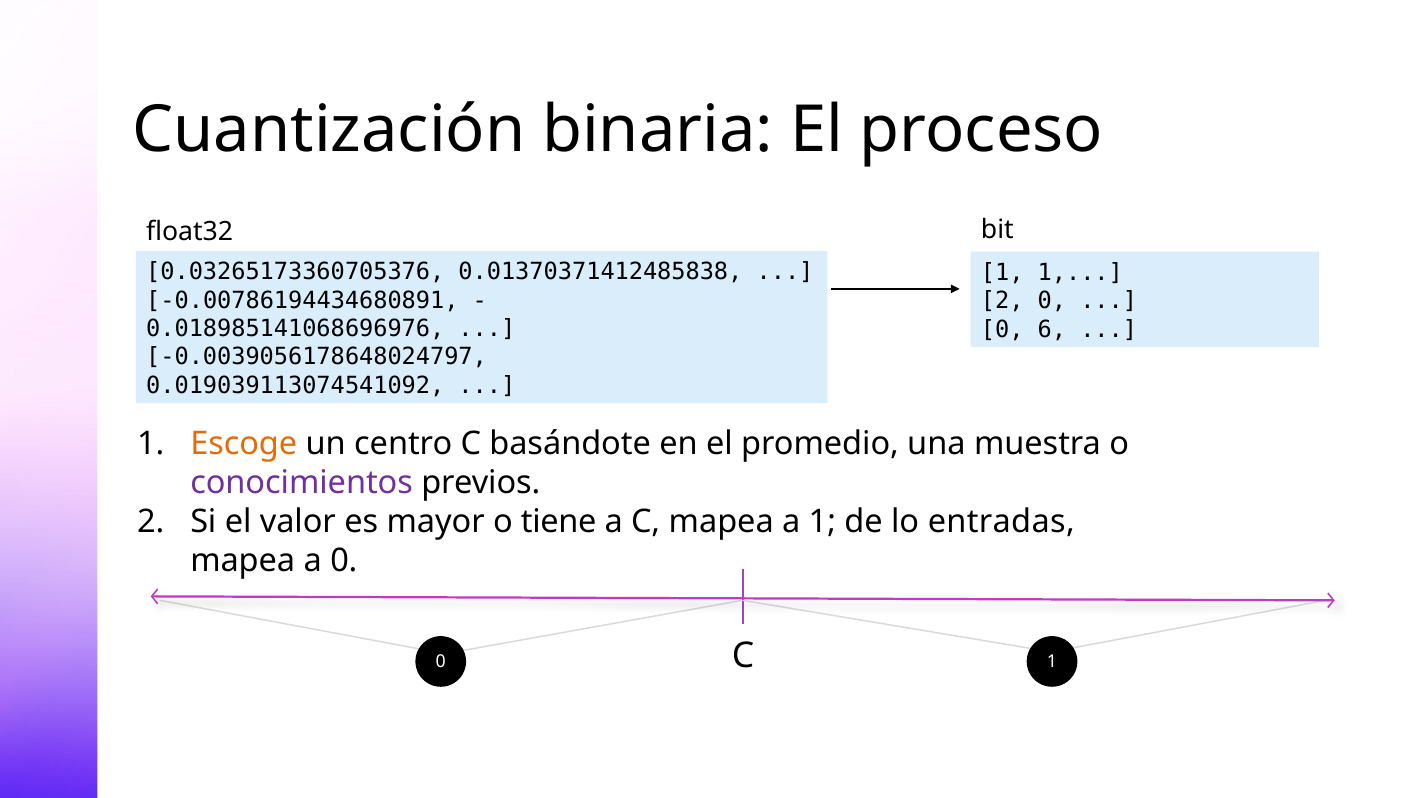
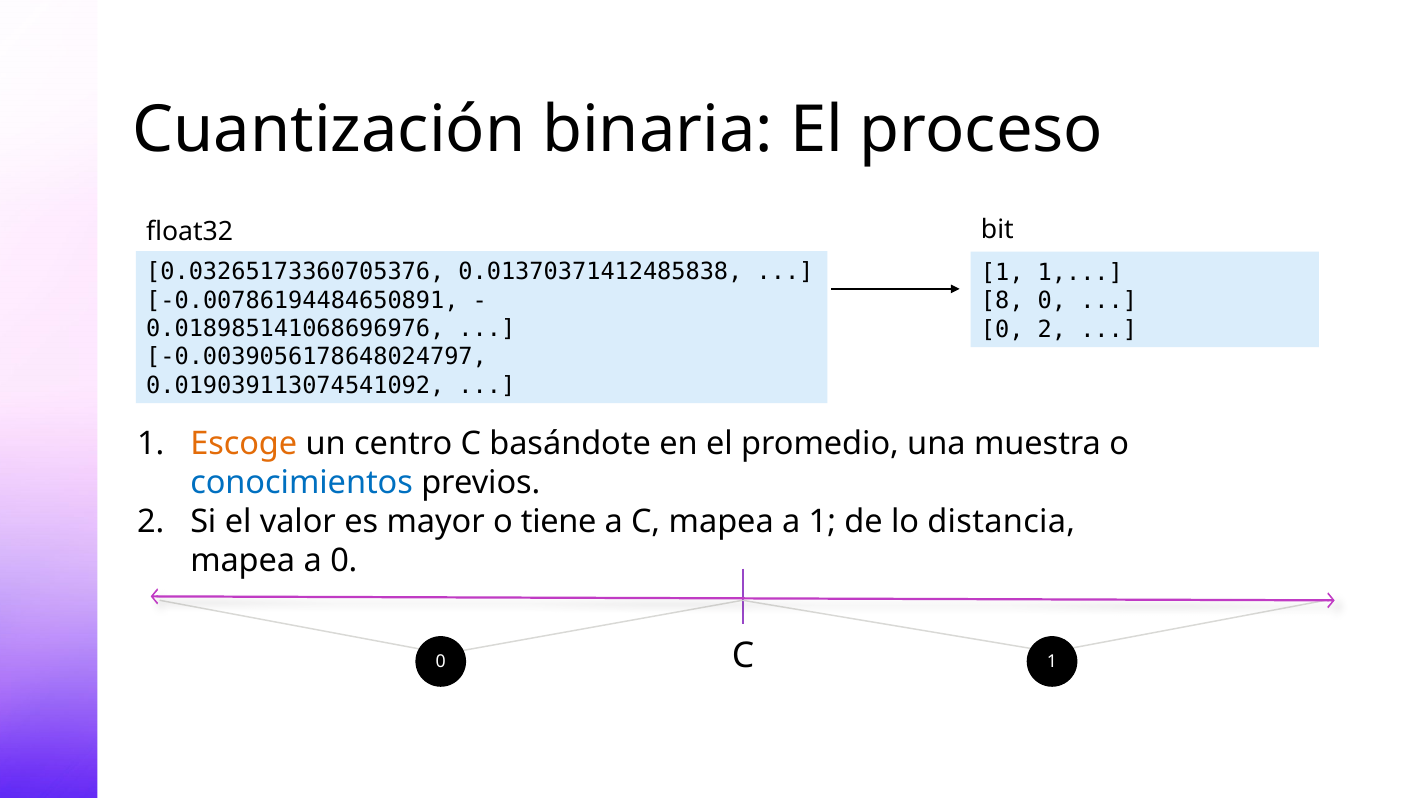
-0.00786194434680891: -0.00786194434680891 -> -0.00786194484650891 (302, 300)
2: 2 -> 8 (1002, 301)
0 6: 6 -> 2 (1052, 329)
conocimientos colour: purple -> blue (302, 483)
entradas: entradas -> distancia (1001, 522)
